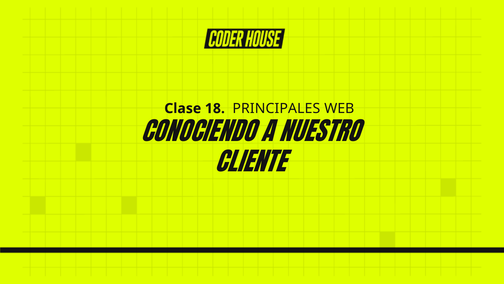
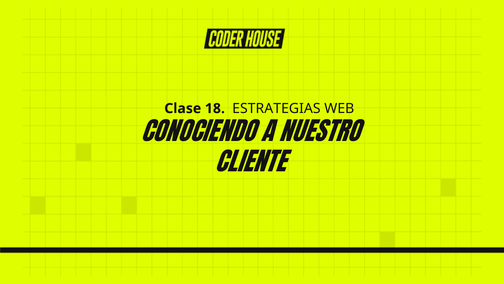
PRINCIPALES: PRINCIPALES -> ESTRATEGIAS (276, 108)
